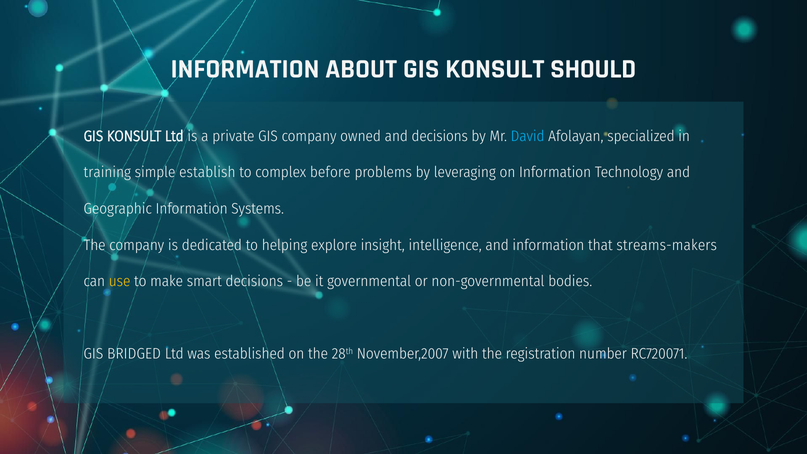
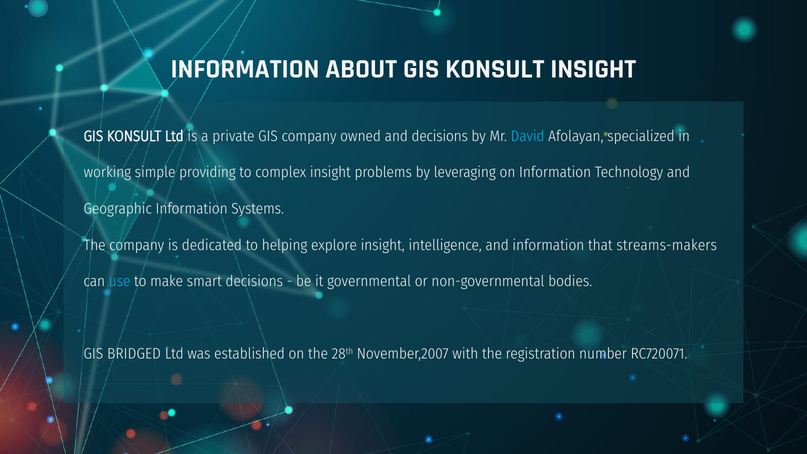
KONSULT SHOULD: SHOULD -> INSIGHT (593, 69)
training: training -> working (107, 172)
establish: establish -> providing (207, 172)
complex before: before -> insight (330, 172)
use colour: yellow -> light blue (120, 281)
